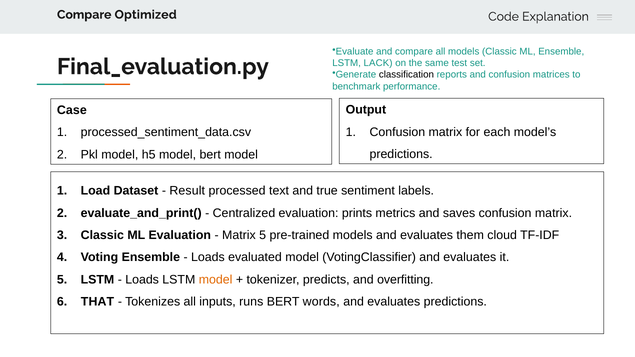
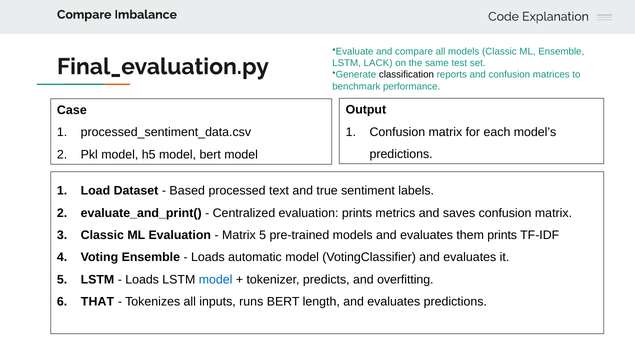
Optimized: Optimized -> Imbalance (146, 15)
Result: Result -> Based (187, 191)
them cloud: cloud -> prints (502, 235)
evaluated: evaluated -> automatic (255, 257)
model colour: orange -> blue (216, 280)
words: words -> length (321, 302)
